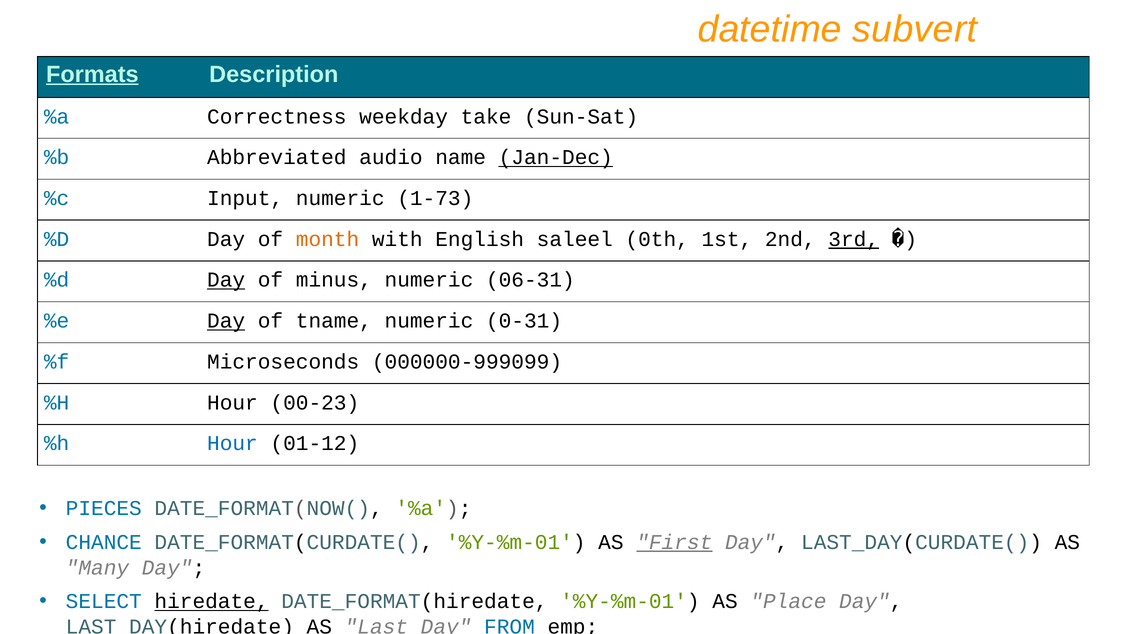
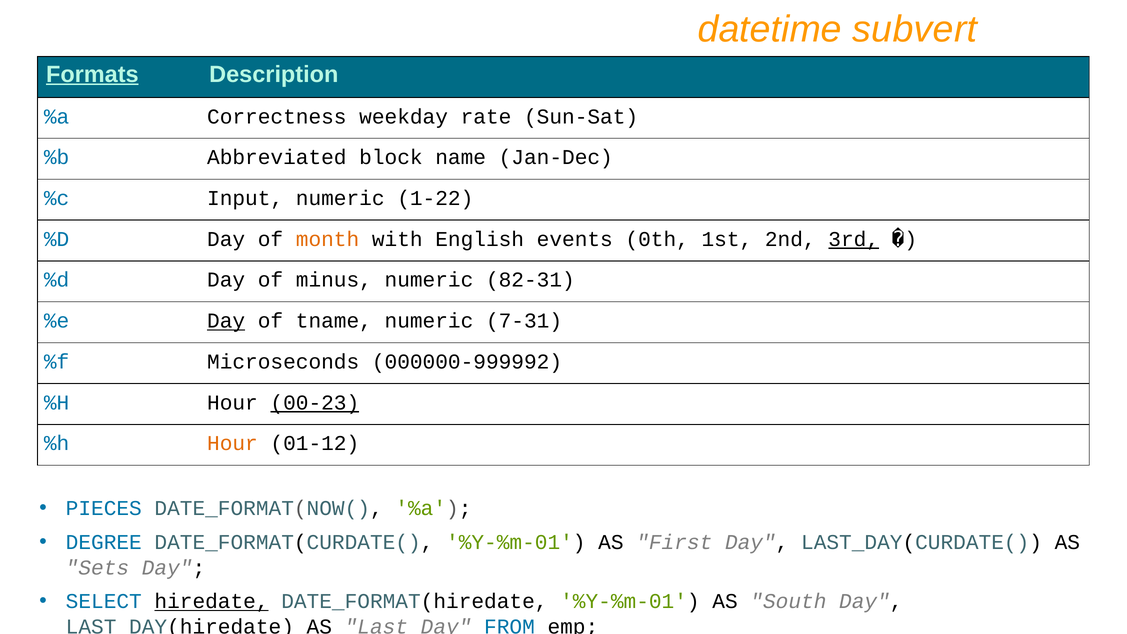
take: take -> rate (486, 117)
audio: audio -> block (391, 157)
Jan-Dec underline: present -> none (556, 157)
1-73: 1-73 -> 1-22 (435, 198)
saleel: saleel -> events (575, 239)
Day underline: present -> none (226, 280)
06-31: 06-31 -> 82-31 (530, 280)
0-31: 0-31 -> 7-31 (524, 321)
000000-999099: 000000-999099 -> 000000-999992 (467, 362)
00-23 underline: none -> present (315, 403)
Hour colour: blue -> orange (232, 443)
CHANCE: CHANCE -> DEGREE (104, 542)
First underline: present -> none (674, 542)
Many: Many -> Sets (97, 567)
Place: Place -> South (788, 601)
